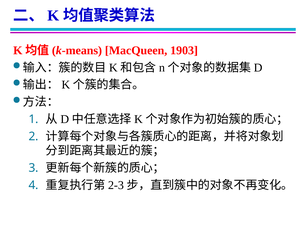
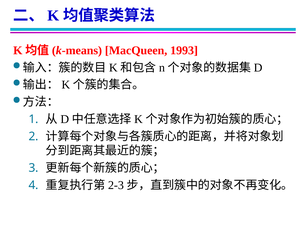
1903: 1903 -> 1993 (184, 50)
